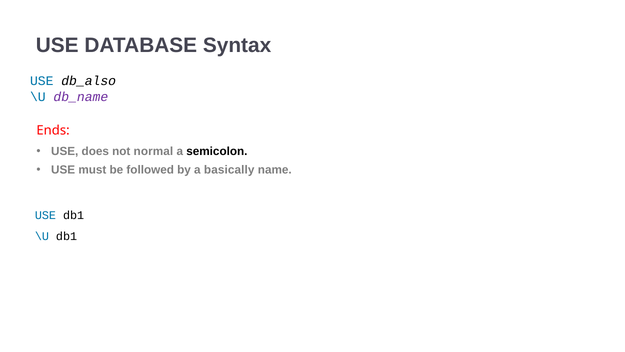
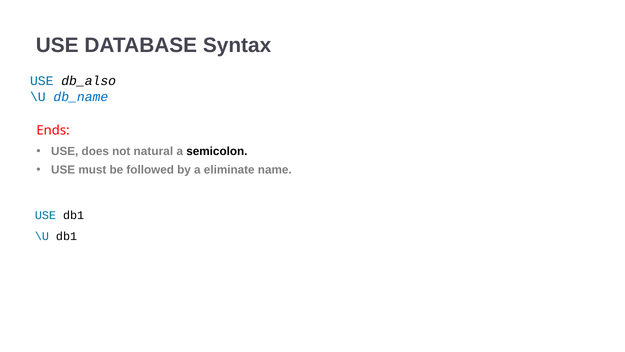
db_name colour: purple -> blue (81, 97)
normal: normal -> natural (153, 151)
basically: basically -> eliminate (229, 170)
